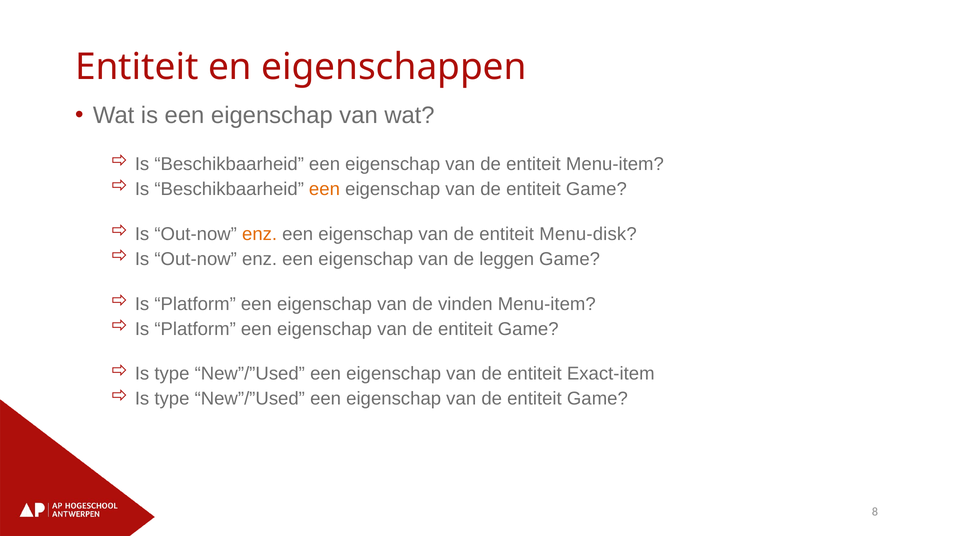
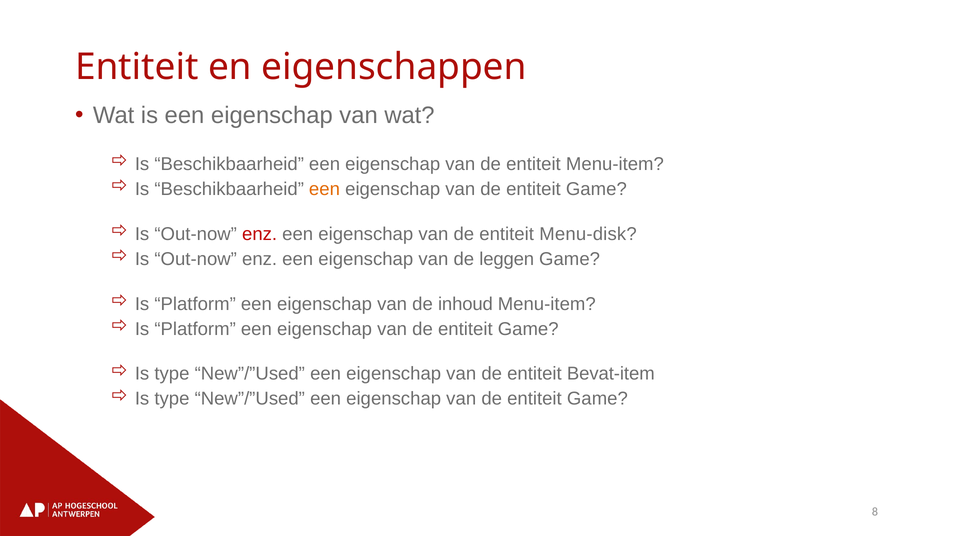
enz colour: orange -> red (260, 234)
vinden: vinden -> inhoud (465, 304)
Exact-item: Exact-item -> Bevat-item (611, 374)
